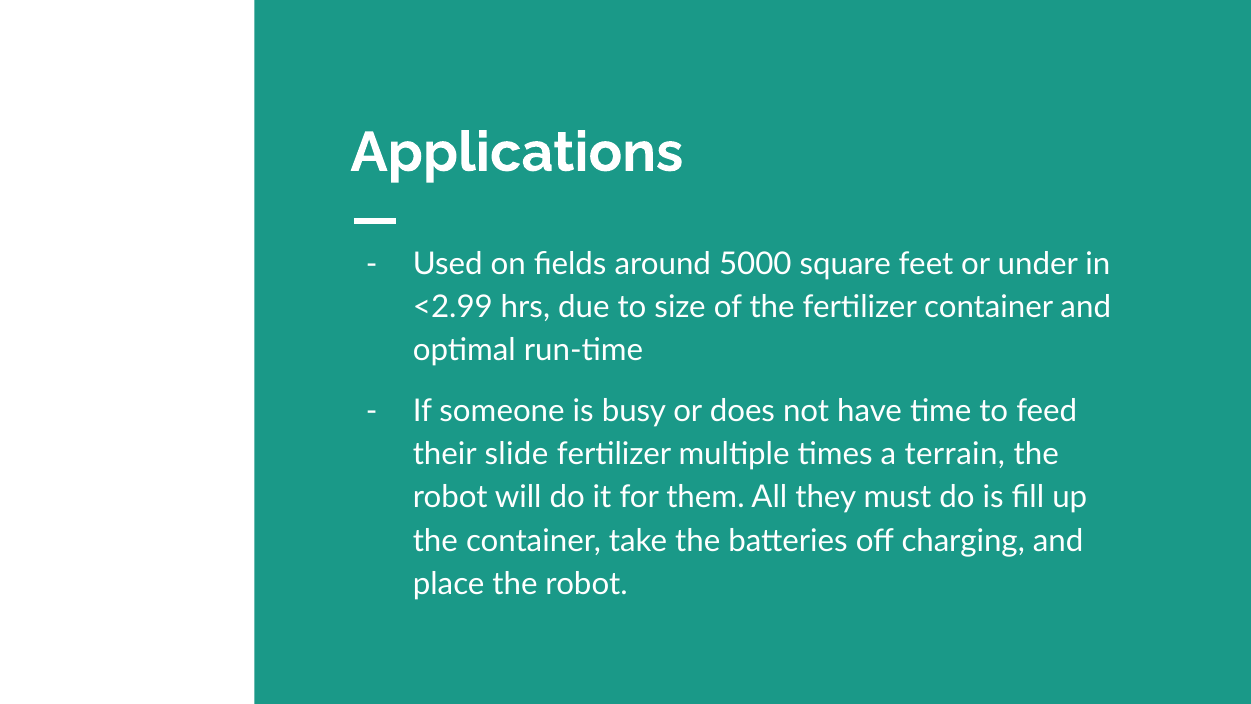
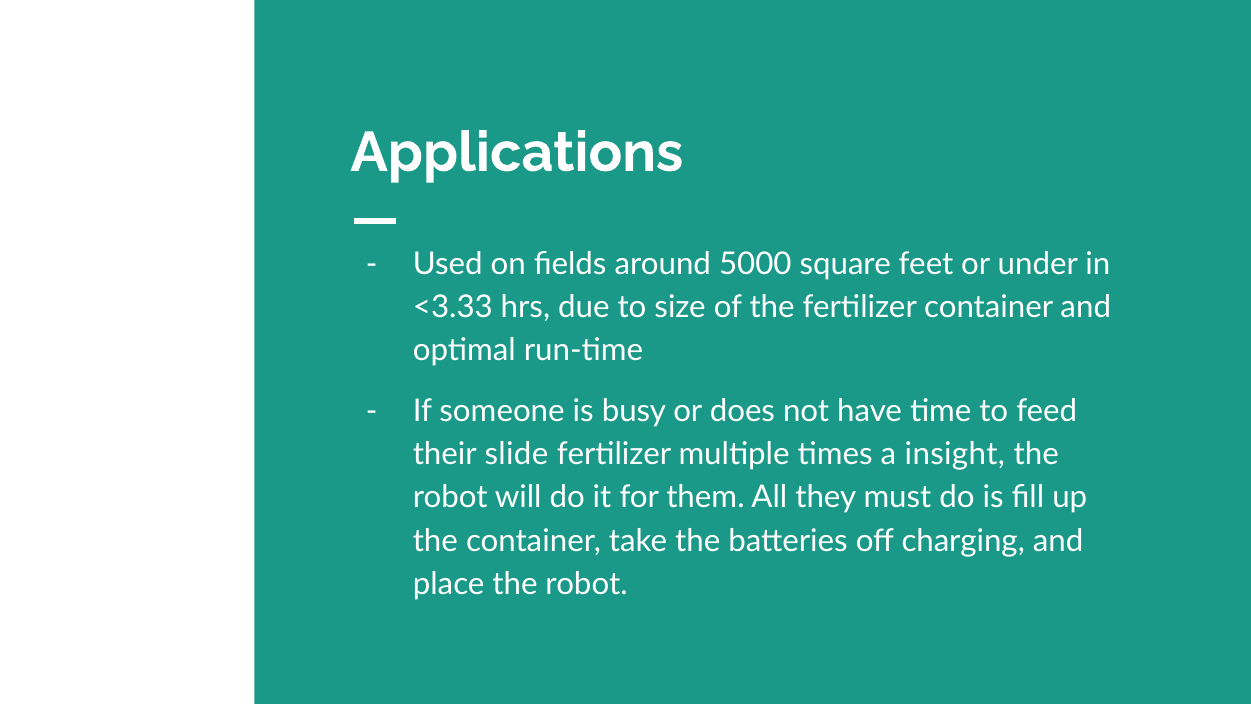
<2.99: <2.99 -> <3.33 (453, 307)
terrain: terrain -> insight (955, 454)
